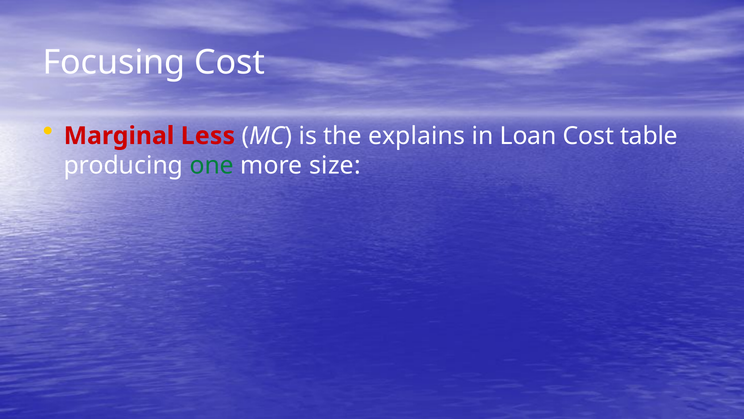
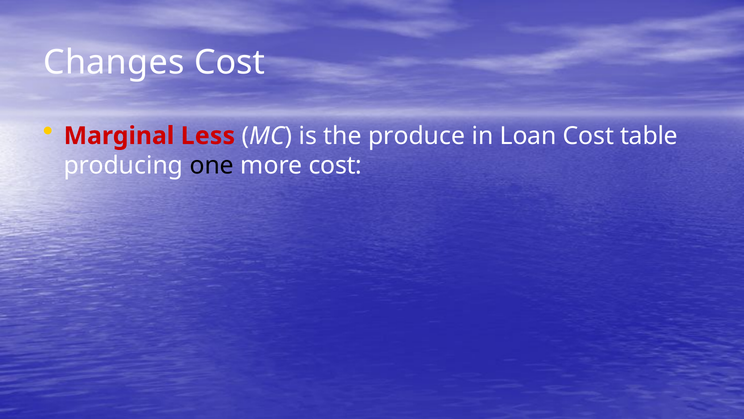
Focusing: Focusing -> Changes (114, 62)
explains: explains -> produce (417, 136)
one colour: green -> black (212, 165)
more size: size -> cost (335, 165)
